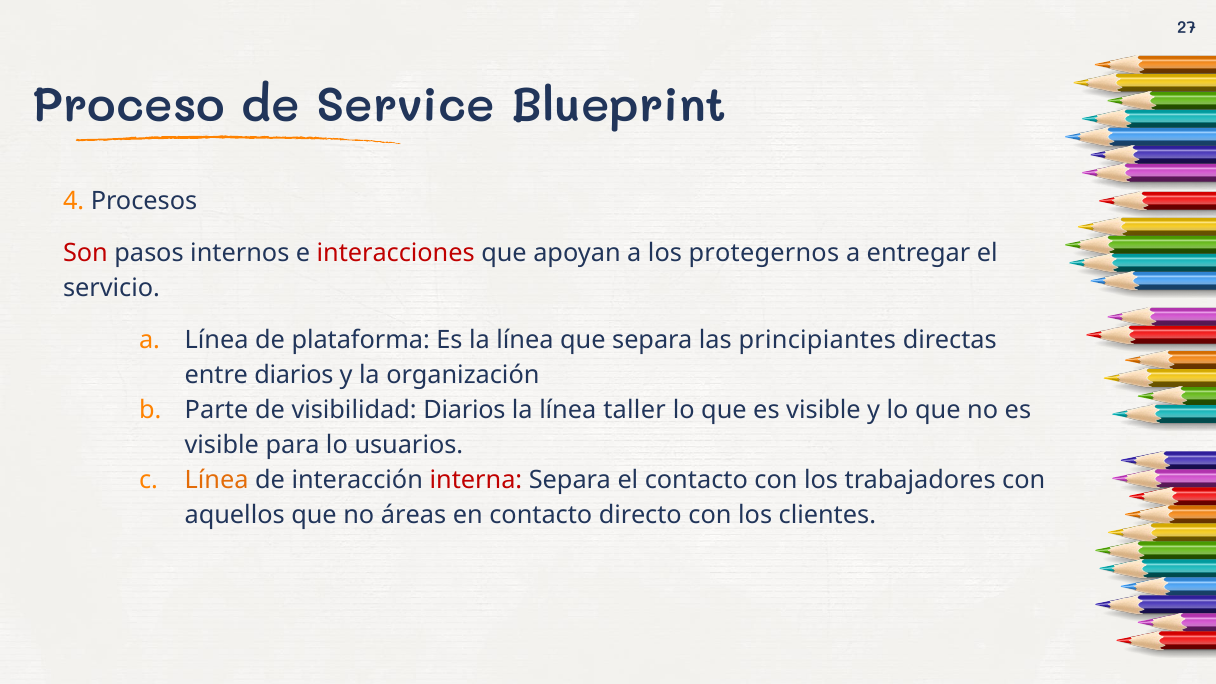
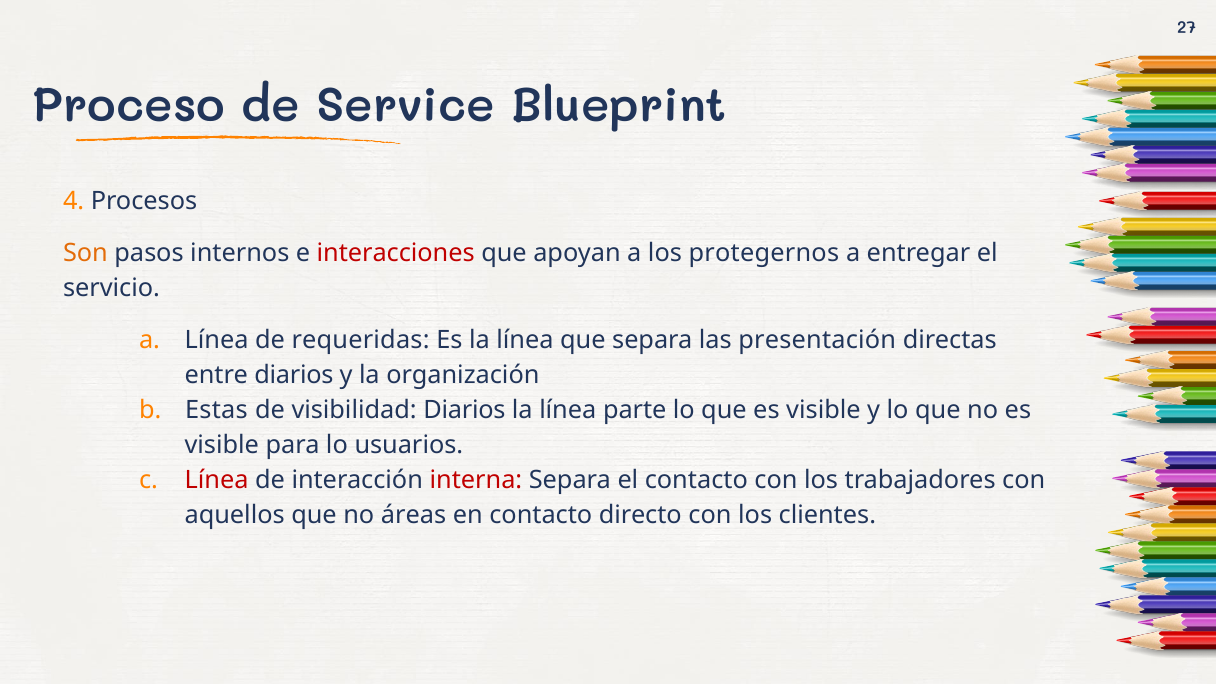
Son colour: red -> orange (85, 253)
plataforma: plataforma -> requeridas (361, 340)
principiantes: principiantes -> presentación (817, 340)
Parte: Parte -> Estas (216, 410)
taller: taller -> parte (635, 410)
Línea colour: orange -> red (217, 480)
